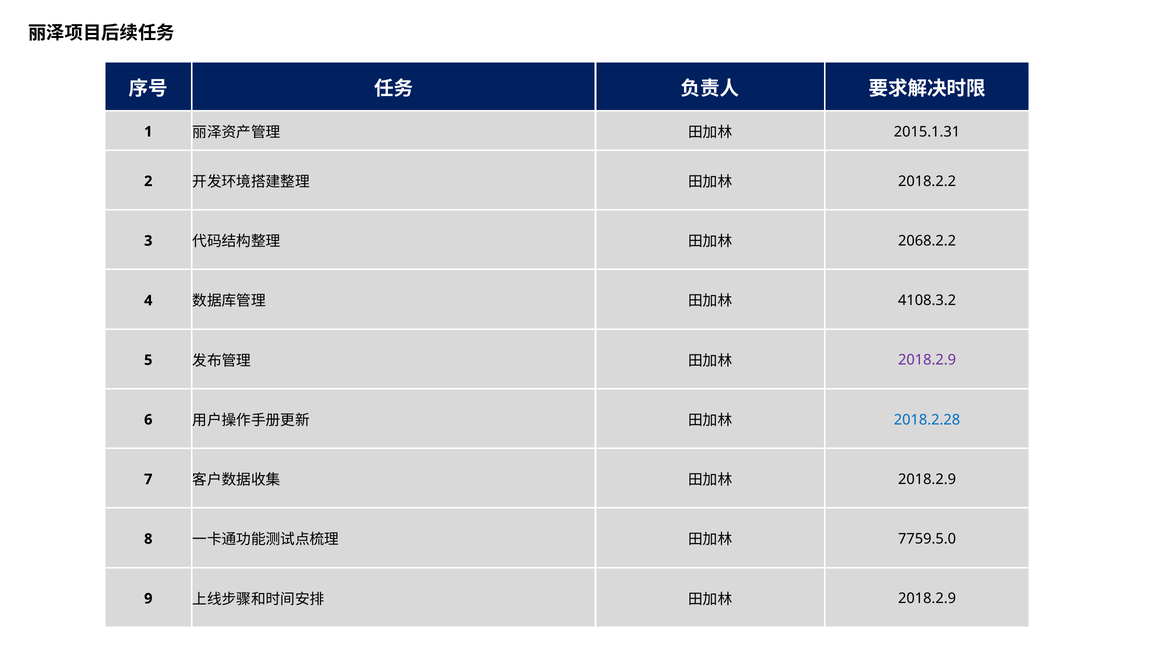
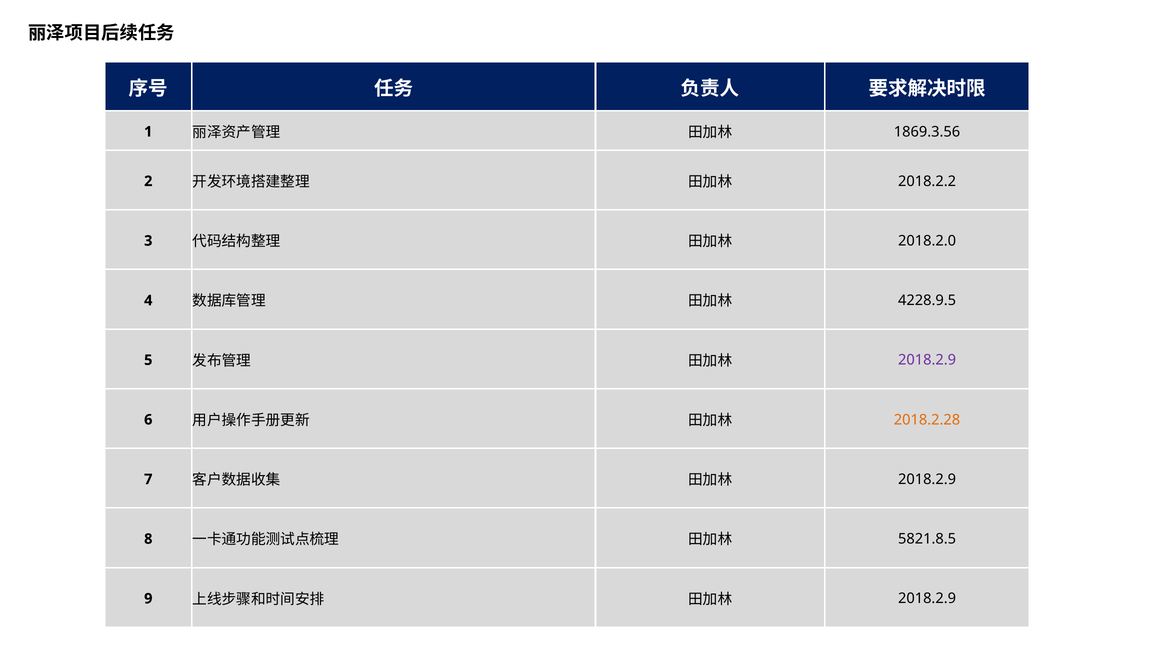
2015.1.31: 2015.1.31 -> 1869.3.56 (927, 132)
2068.2.2: 2068.2.2 -> 2018.2.0 (927, 241)
4108.3.2: 4108.3.2 -> 4228.9.5 (927, 300)
2018.2.28 colour: blue -> orange (927, 420)
7759.5.0: 7759.5.0 -> 5821.8.5 (927, 539)
